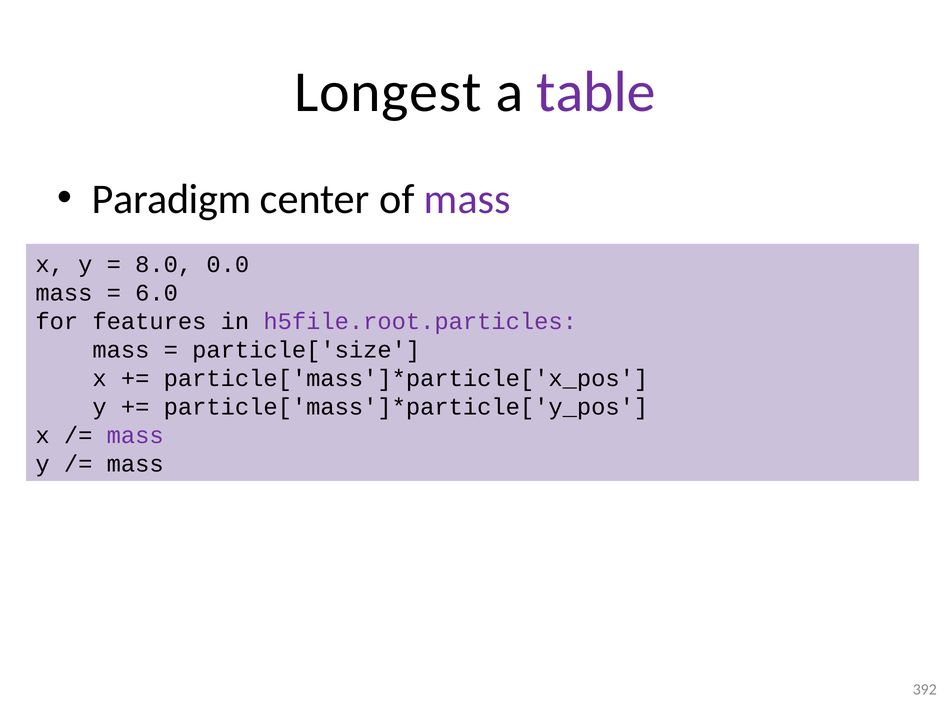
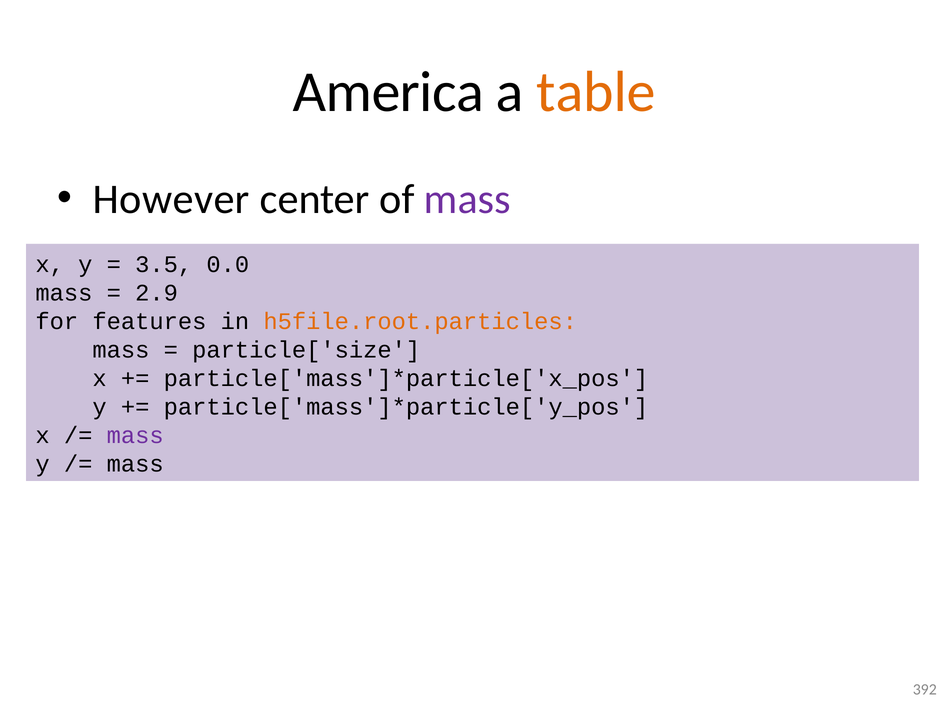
Longest: Longest -> America (388, 92)
table colour: purple -> orange (596, 92)
Paradigm: Paradigm -> However (171, 199)
8.0: 8.0 -> 3.5 (164, 265)
6.0: 6.0 -> 2.9 (157, 293)
h5file.root.particles colour: purple -> orange (420, 322)
